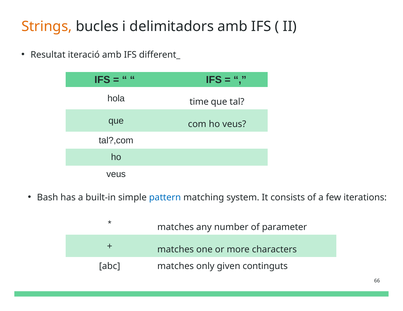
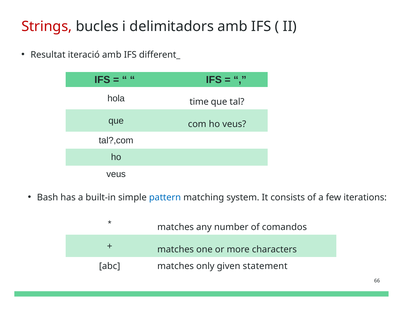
Strings colour: orange -> red (47, 26)
parameter: parameter -> comandos (284, 227)
continguts: continguts -> statement (265, 266)
